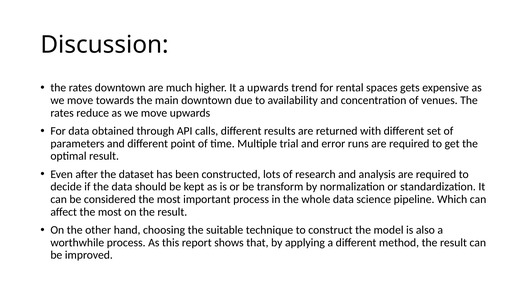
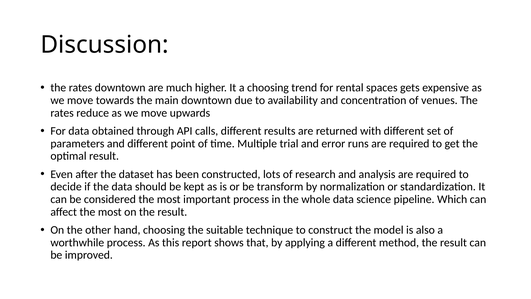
a upwards: upwards -> choosing (268, 88)
